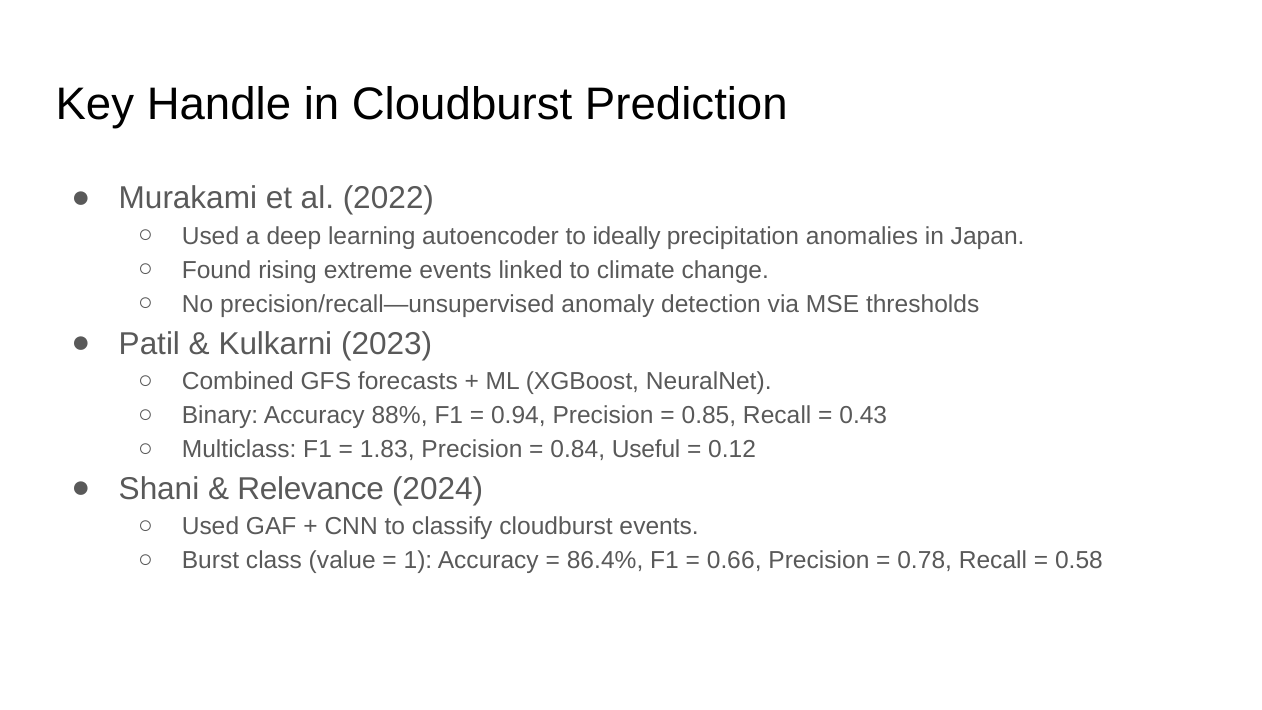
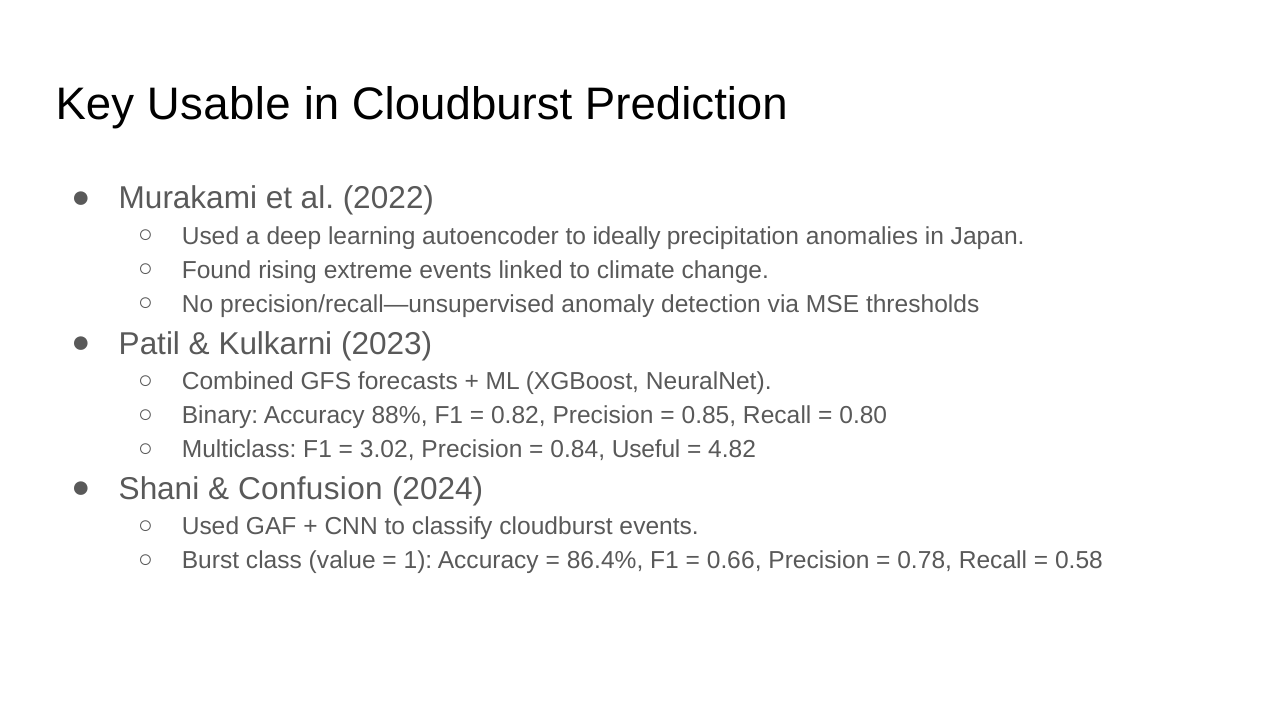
Handle: Handle -> Usable (219, 105)
0.94: 0.94 -> 0.82 (518, 415)
0.43: 0.43 -> 0.80 (863, 415)
1.83: 1.83 -> 3.02 (387, 449)
0.12: 0.12 -> 4.82 (732, 449)
Relevance: Relevance -> Confusion (310, 489)
